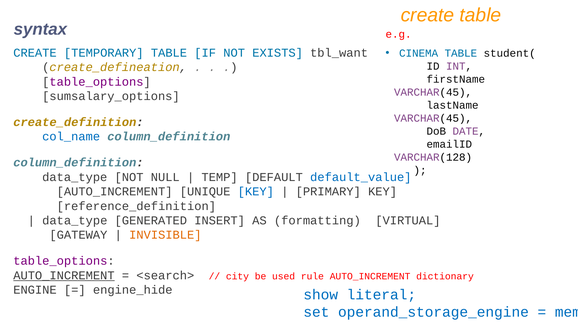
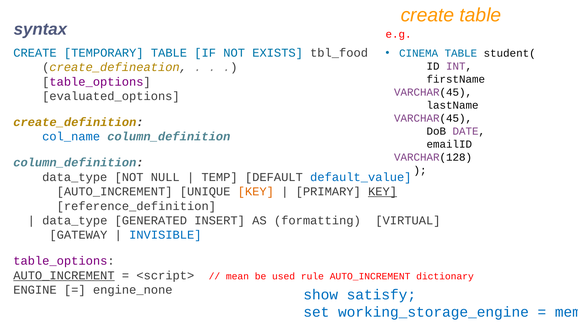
tbl_want: tbl_want -> tbl_food (339, 53)
sumsalary_options: sumsalary_options -> evaluated_options (111, 96)
KEY colour: blue -> orange (256, 192)
KEY underline: none -> present (383, 192)
INVISIBLE colour: orange -> blue (165, 235)
<search>: <search> -> <script> (165, 275)
city: city -> mean (237, 276)
engine_hide: engine_hide -> engine_none (133, 290)
literal: literal -> satisfy (381, 295)
operand_storage_engine: operand_storage_engine -> working_storage_engine (433, 312)
